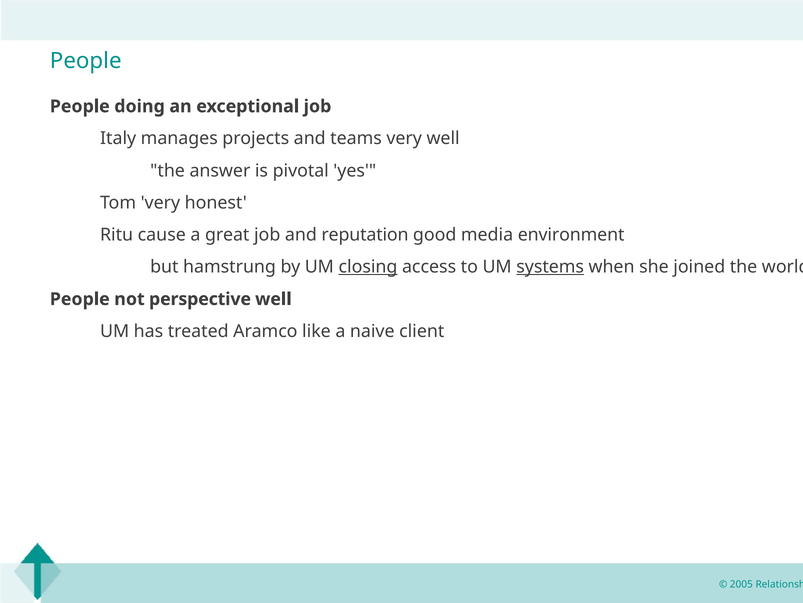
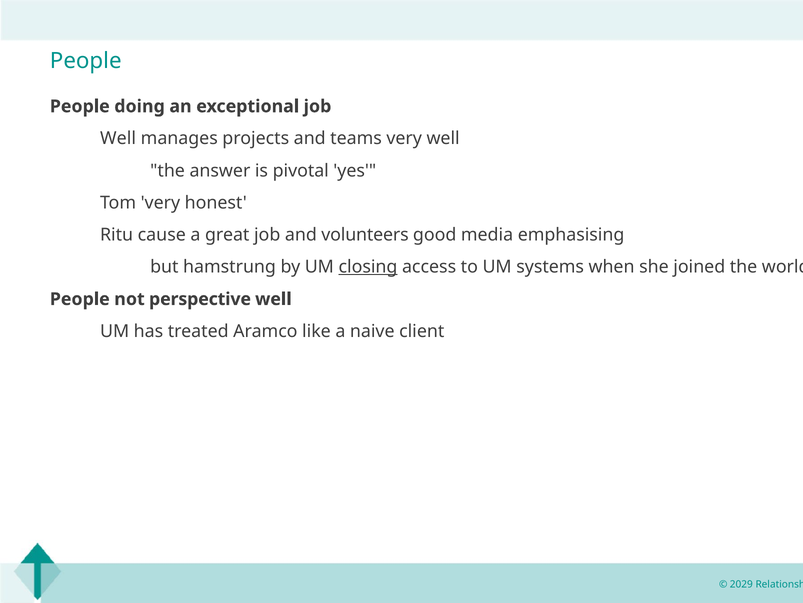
Italy: Italy -> Well (118, 138)
reputation: reputation -> volunteers (365, 235)
environment: environment -> emphasising (571, 235)
systems underline: present -> none (550, 267)
2005: 2005 -> 2029 (741, 584)
